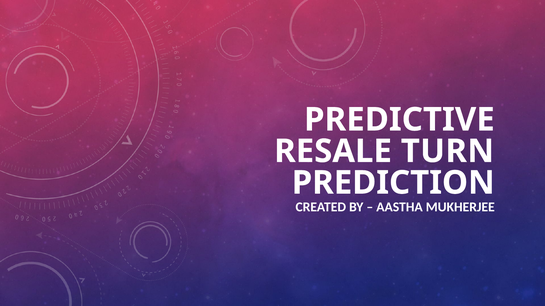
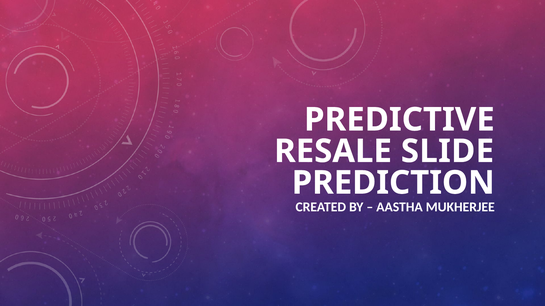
TURN: TURN -> SLIDE (447, 152)
